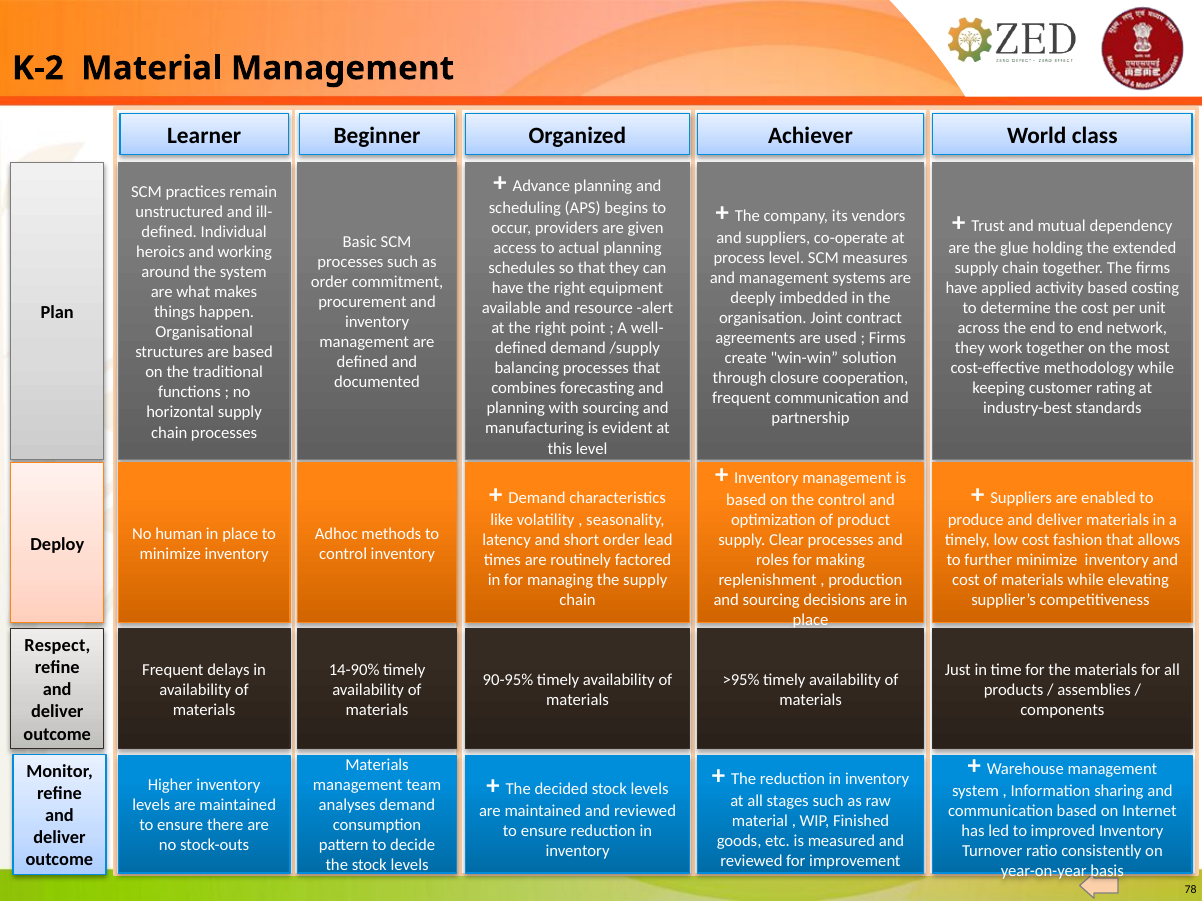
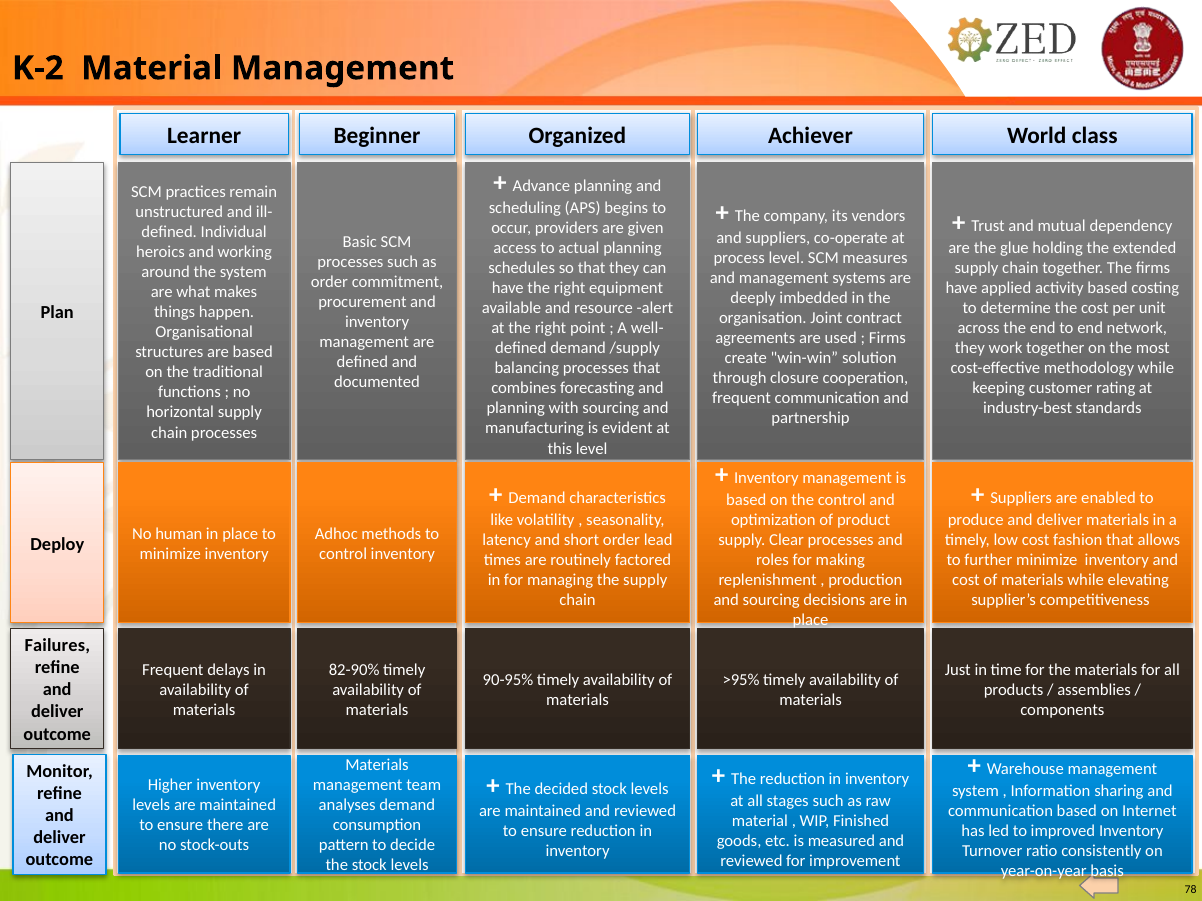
Respect: Respect -> Failures (57, 646)
14-90%: 14-90% -> 82-90% (354, 670)
